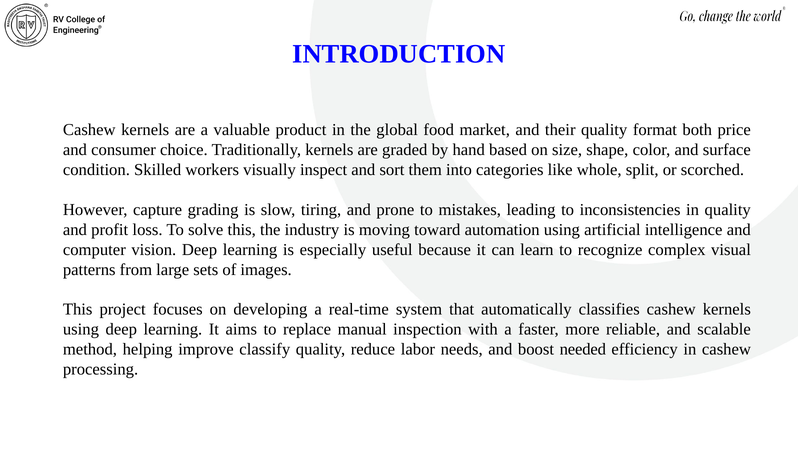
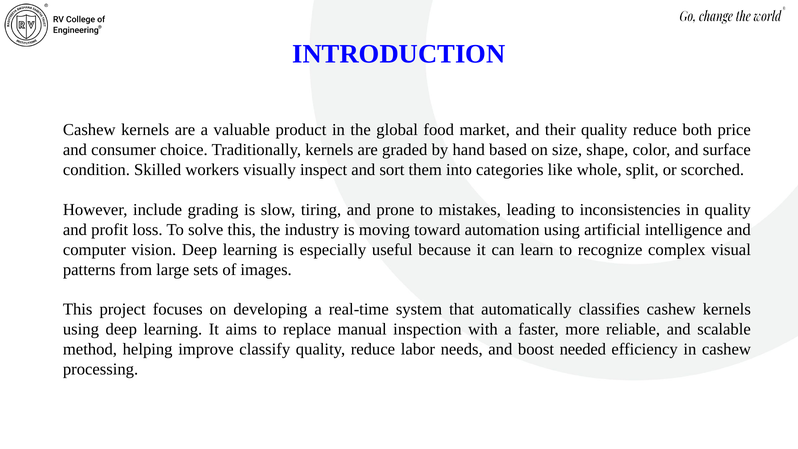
their quality format: format -> reduce (655, 130)
capture: capture -> include (158, 210)
